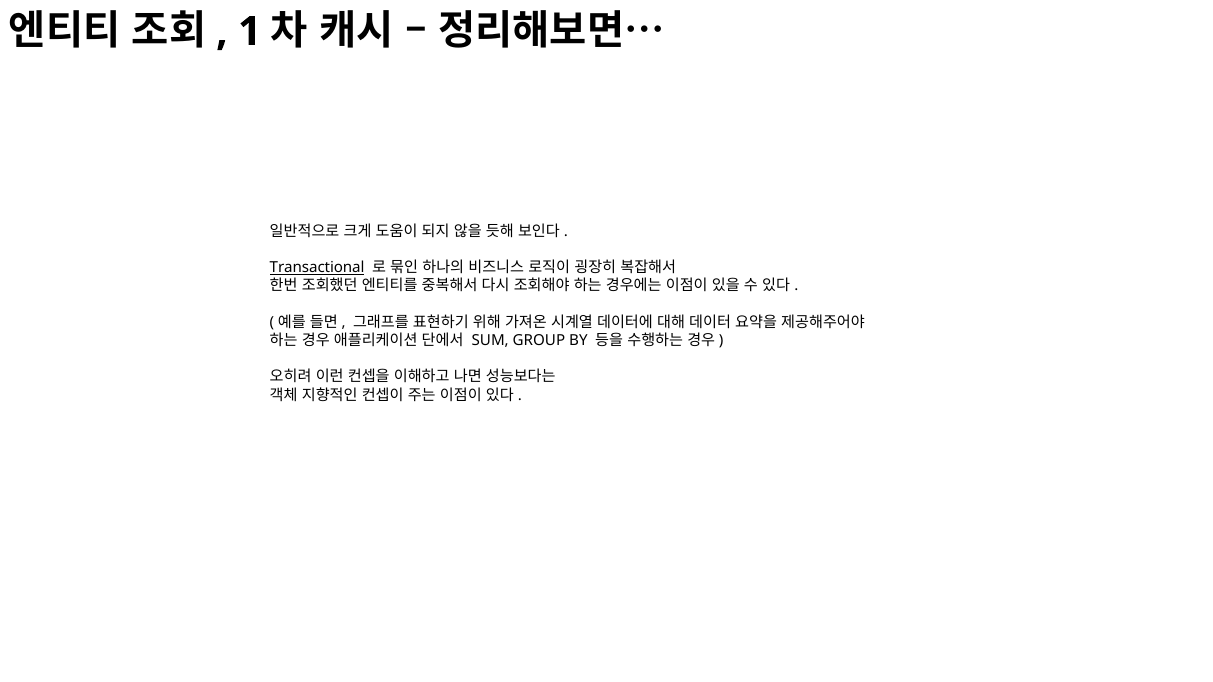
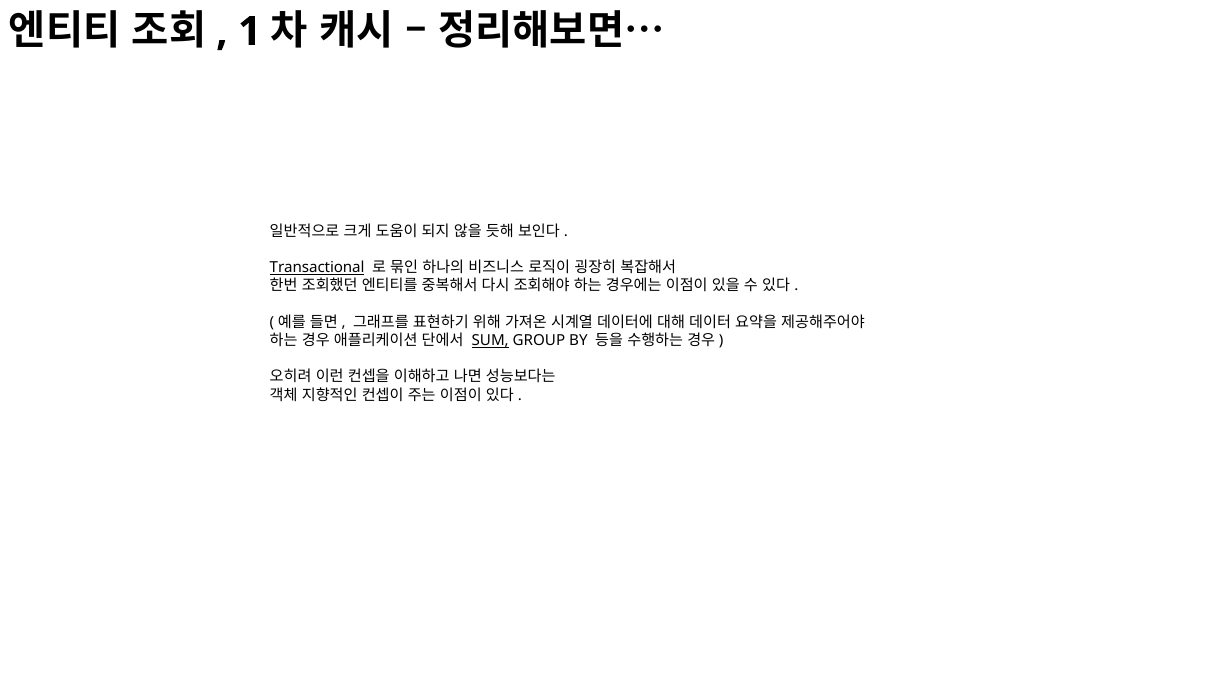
SUM underline: none -> present (490, 341)
